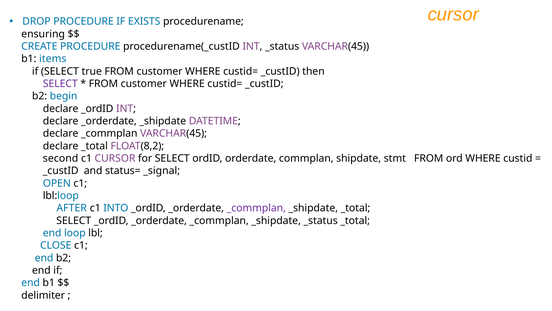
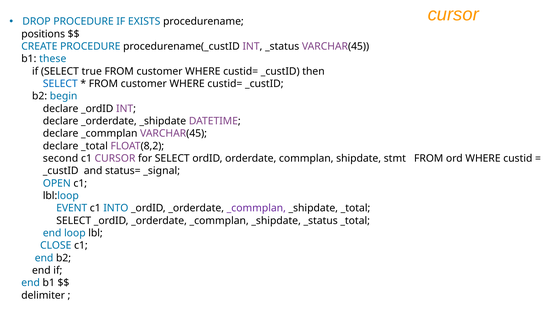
ensuring: ensuring -> positions (43, 34)
items: items -> these (53, 59)
SELECT colour: purple -> blue (60, 84)
AFTER: AFTER -> EVENT (72, 208)
